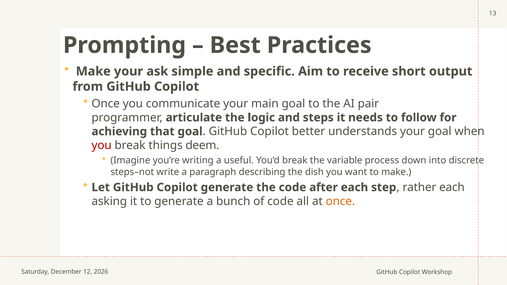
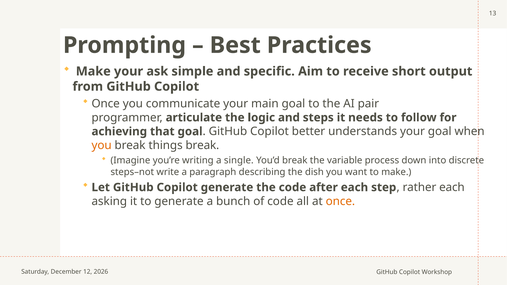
you colour: red -> orange (102, 145)
things deem: deem -> break (202, 145)
useful: useful -> single (239, 161)
